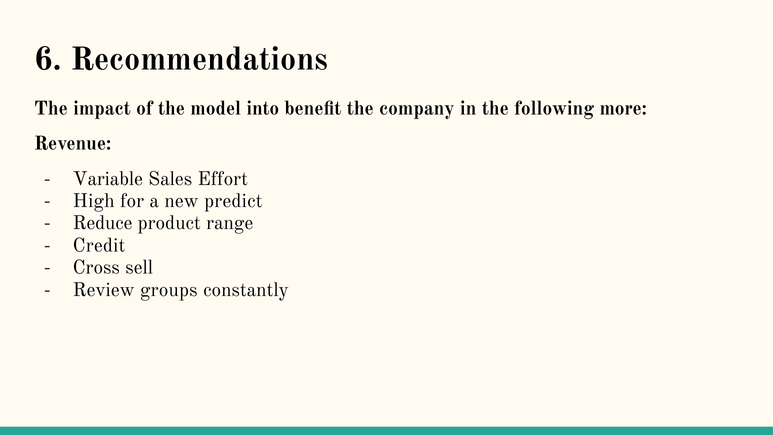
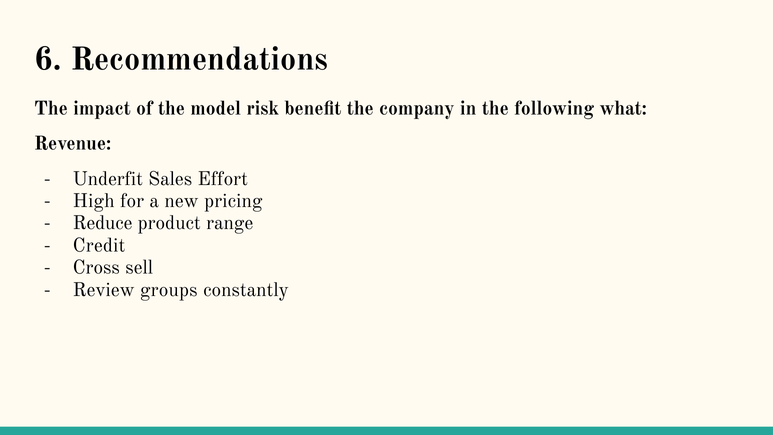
into: into -> risk (263, 108)
more: more -> what (623, 108)
Variable: Variable -> Underfit (108, 179)
predict: predict -> pricing (233, 201)
